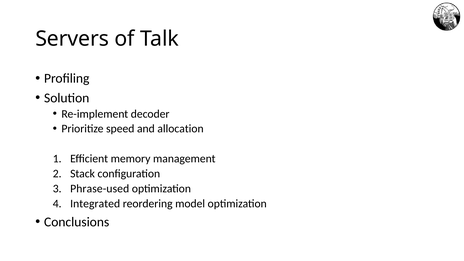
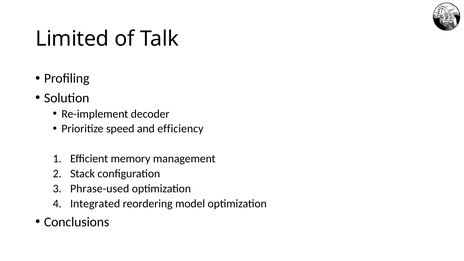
Servers: Servers -> Limited (72, 39)
allocation: allocation -> efficiency (180, 129)
